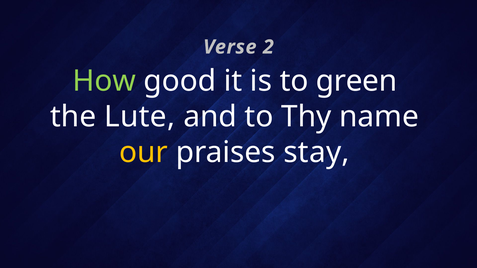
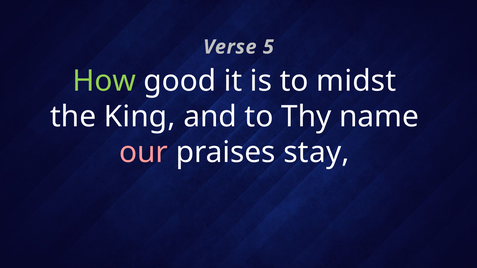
2: 2 -> 5 (268, 47)
green: green -> midst (356, 81)
Lute: Lute -> King (140, 117)
our colour: yellow -> pink (144, 153)
